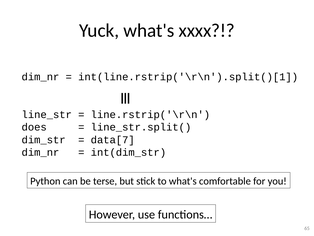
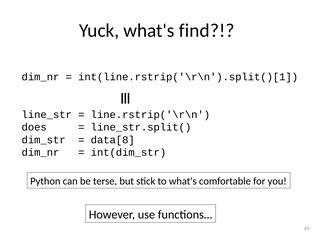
xxxx: xxxx -> find (207, 30)
data[7: data[7 -> data[8 (113, 140)
